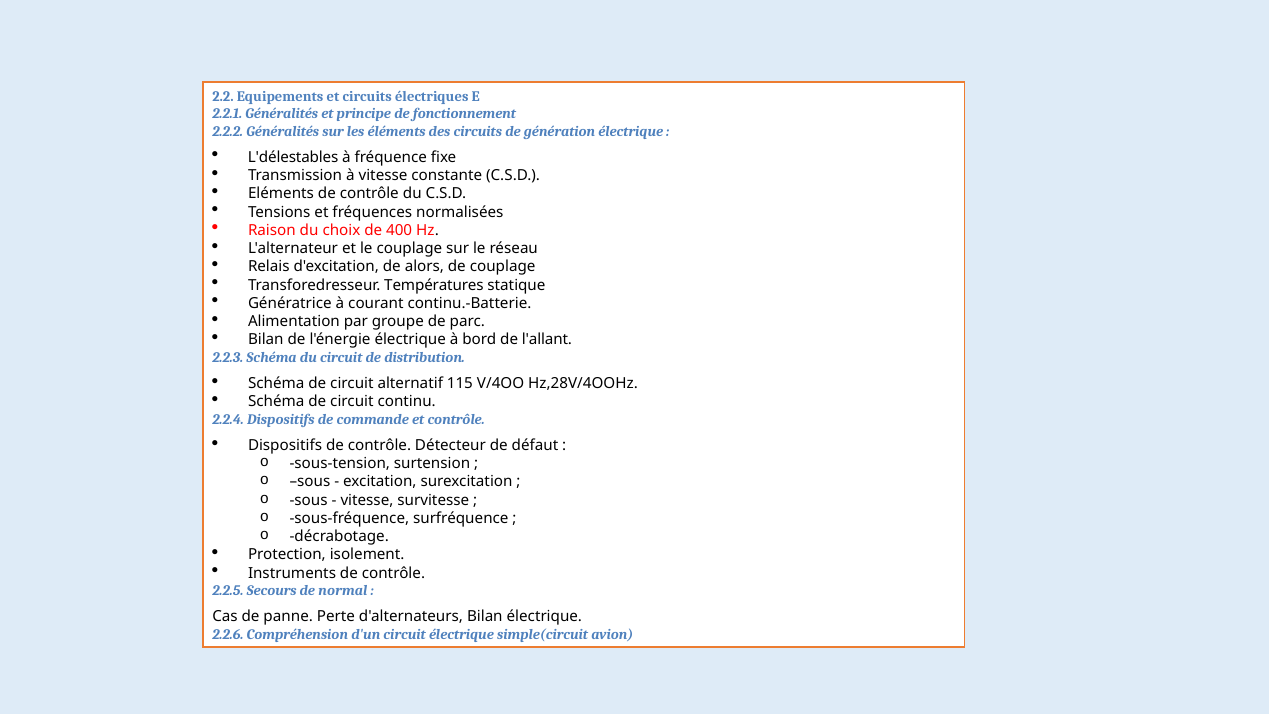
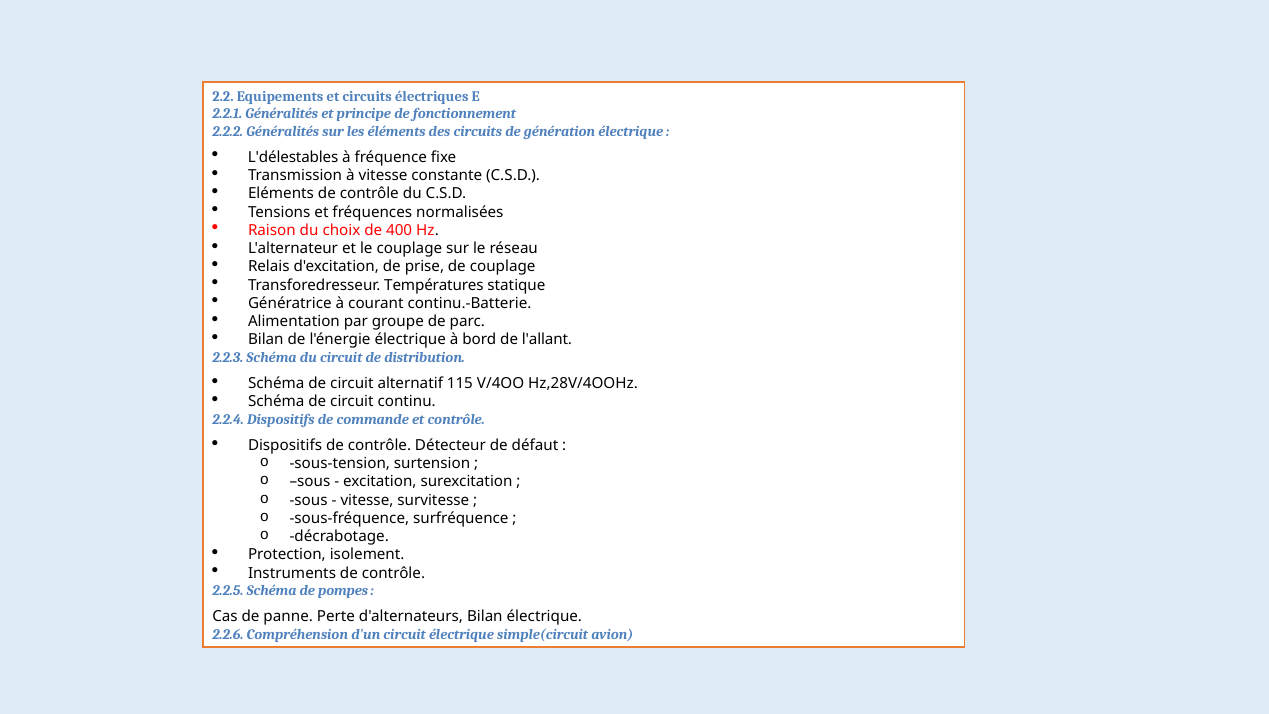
alors: alors -> prise (424, 267)
2.2.5 Secours: Secours -> Schéma (272, 591)
normal: normal -> pompes (343, 591)
